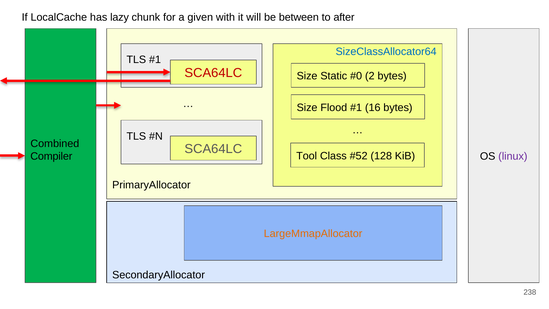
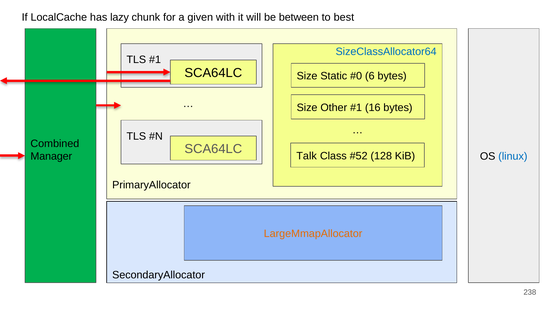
after: after -> best (344, 17)
SCA64LC colour: red -> black (213, 73)
2: 2 -> 6 (370, 76)
Flood: Flood -> Other (334, 108)
Tool: Tool -> Talk (307, 156)
Compiler: Compiler -> Manager (51, 156)
linux colour: purple -> blue (513, 156)
